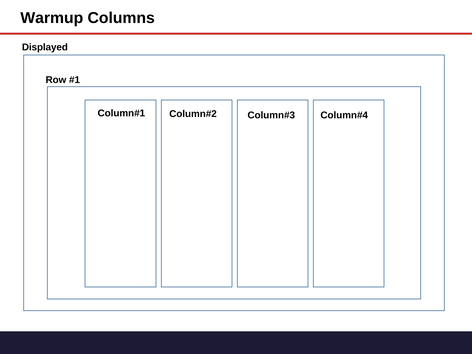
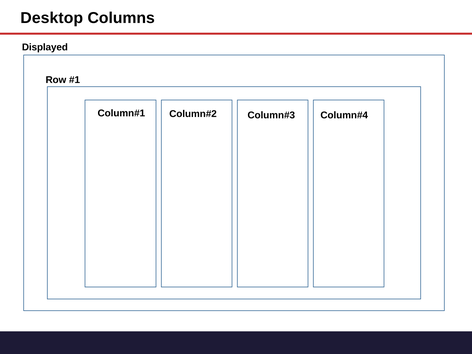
Warmup: Warmup -> Desktop (52, 18)
